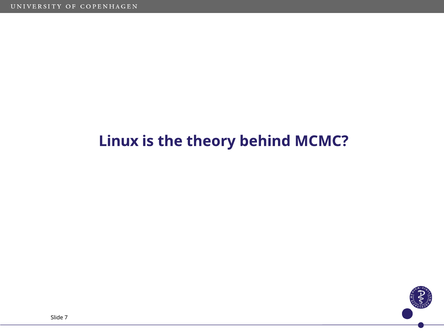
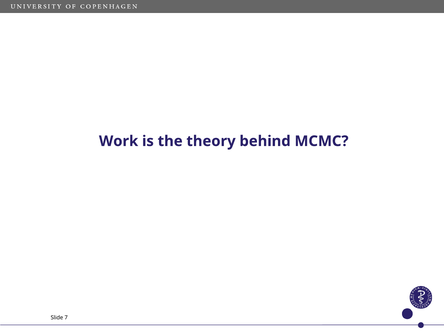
Linux: Linux -> Work (119, 141)
